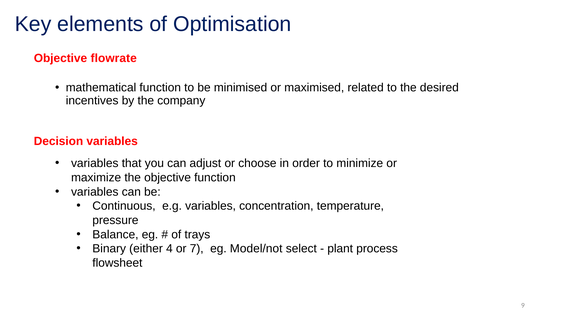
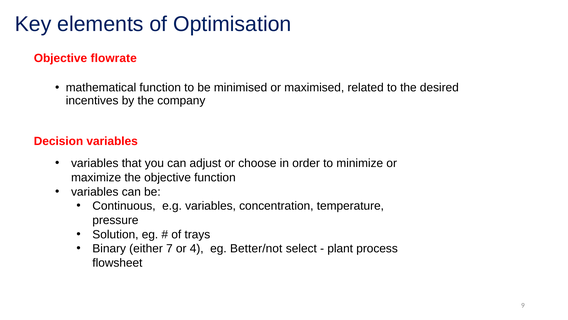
Balance: Balance -> Solution (115, 234)
4: 4 -> 7 (169, 248)
7: 7 -> 4 (197, 248)
Model/not: Model/not -> Better/not (256, 248)
